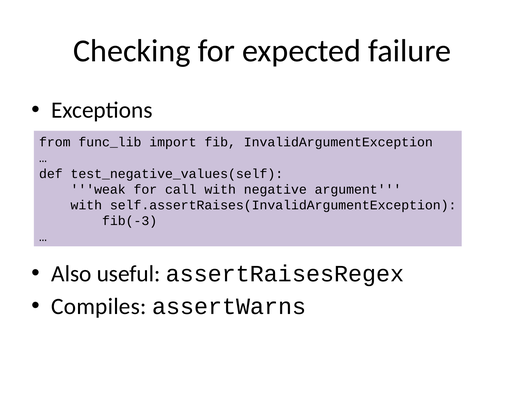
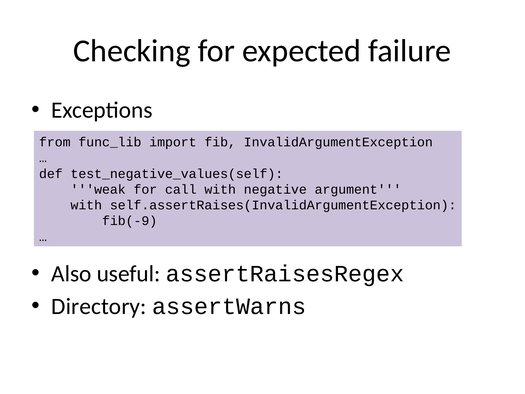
fib(-3: fib(-3 -> fib(-9 (130, 221)
Compiles: Compiles -> Directory (99, 306)
